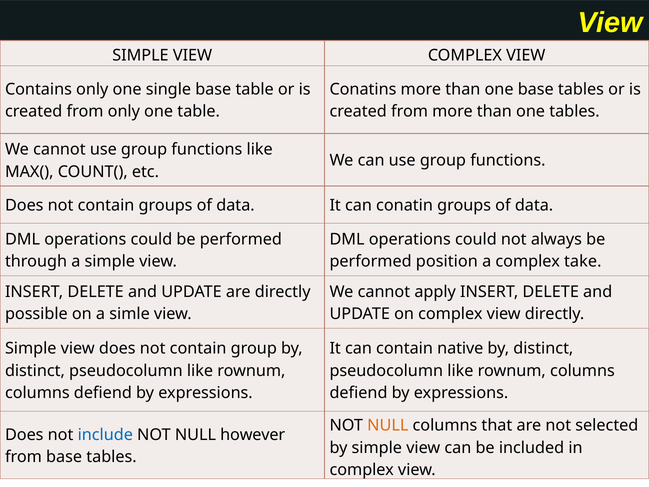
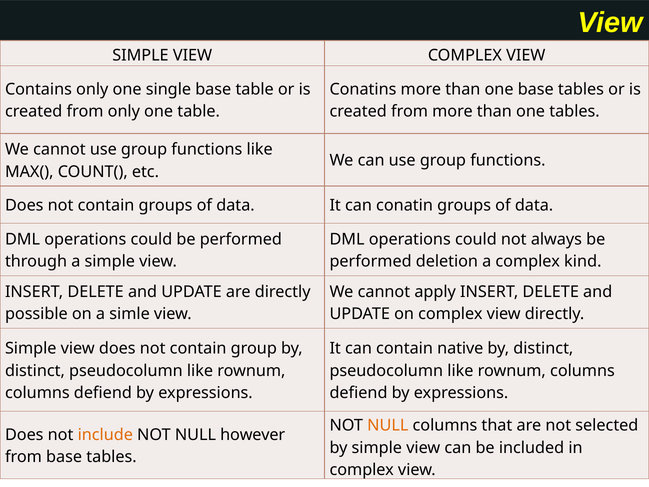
position: position -> deletion (447, 261)
take: take -> kind (583, 261)
include colour: blue -> orange (105, 435)
